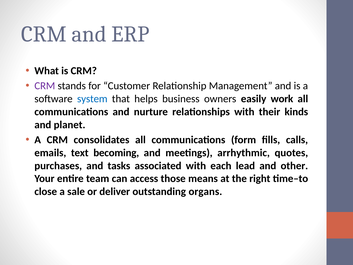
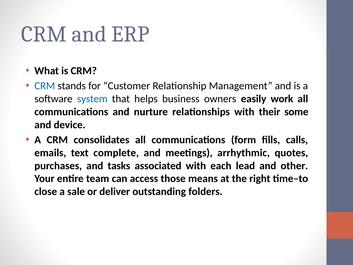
CRM colour: purple -> blue (45, 86)
kinds: kinds -> some (296, 112)
planet: planet -> device (70, 125)
becoming: becoming -> complete (116, 153)
organs: organs -> folders (205, 191)
